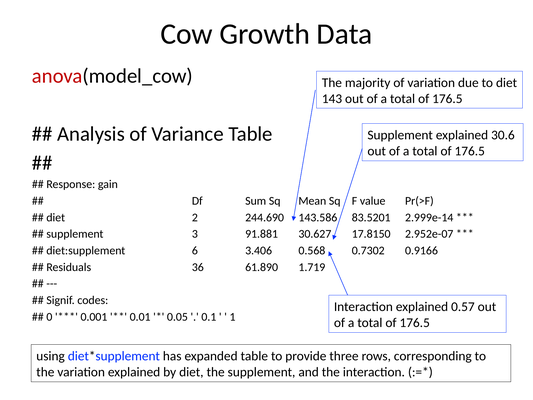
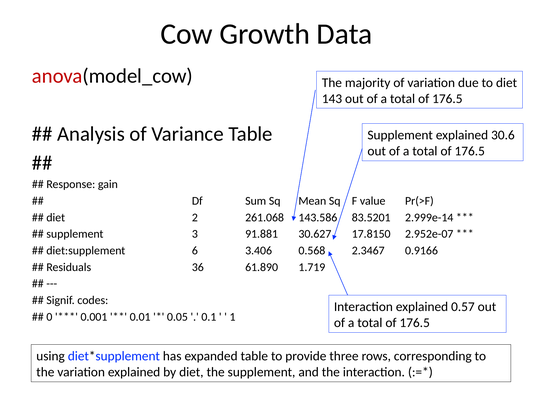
244.690: 244.690 -> 261.068 (265, 217)
0.7302: 0.7302 -> 2.3467 (368, 250)
